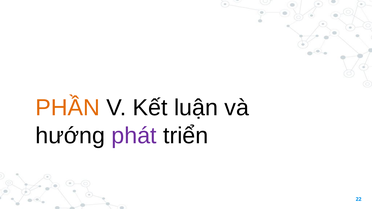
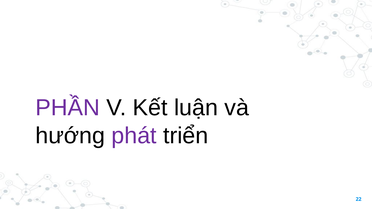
PHẦN colour: orange -> purple (68, 108)
